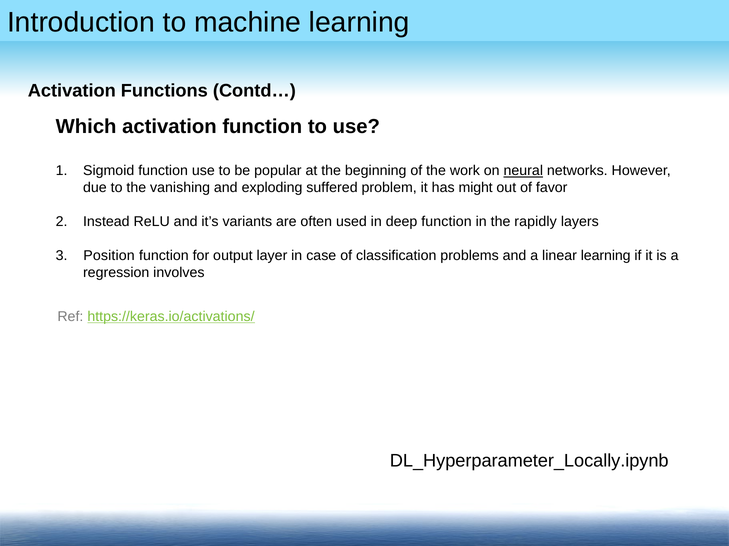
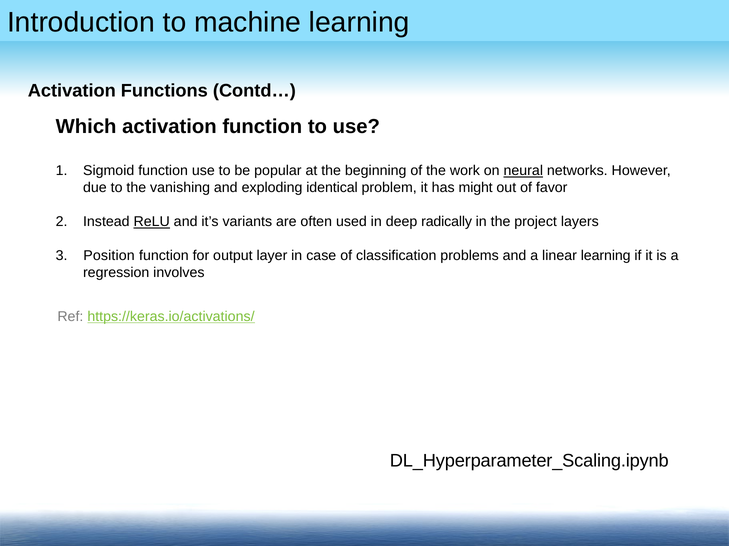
suffered: suffered -> identical (332, 188)
ReLU underline: none -> present (152, 222)
deep function: function -> radically (447, 222)
rapidly: rapidly -> project (536, 222)
DL_Hyperparameter_Locally.ipynb: DL_Hyperparameter_Locally.ipynb -> DL_Hyperparameter_Scaling.ipynb (529, 461)
